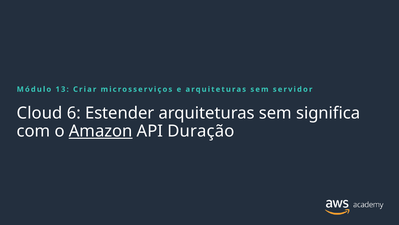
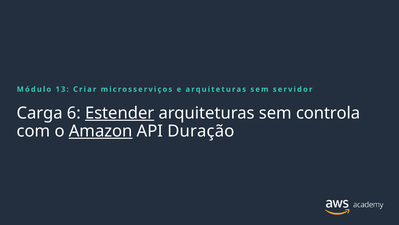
Cloud: Cloud -> Carga (40, 113)
Estender underline: none -> present (120, 113)
significa: significa -> controla (328, 113)
